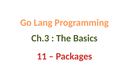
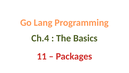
Ch.3: Ch.3 -> Ch.4 (40, 38)
